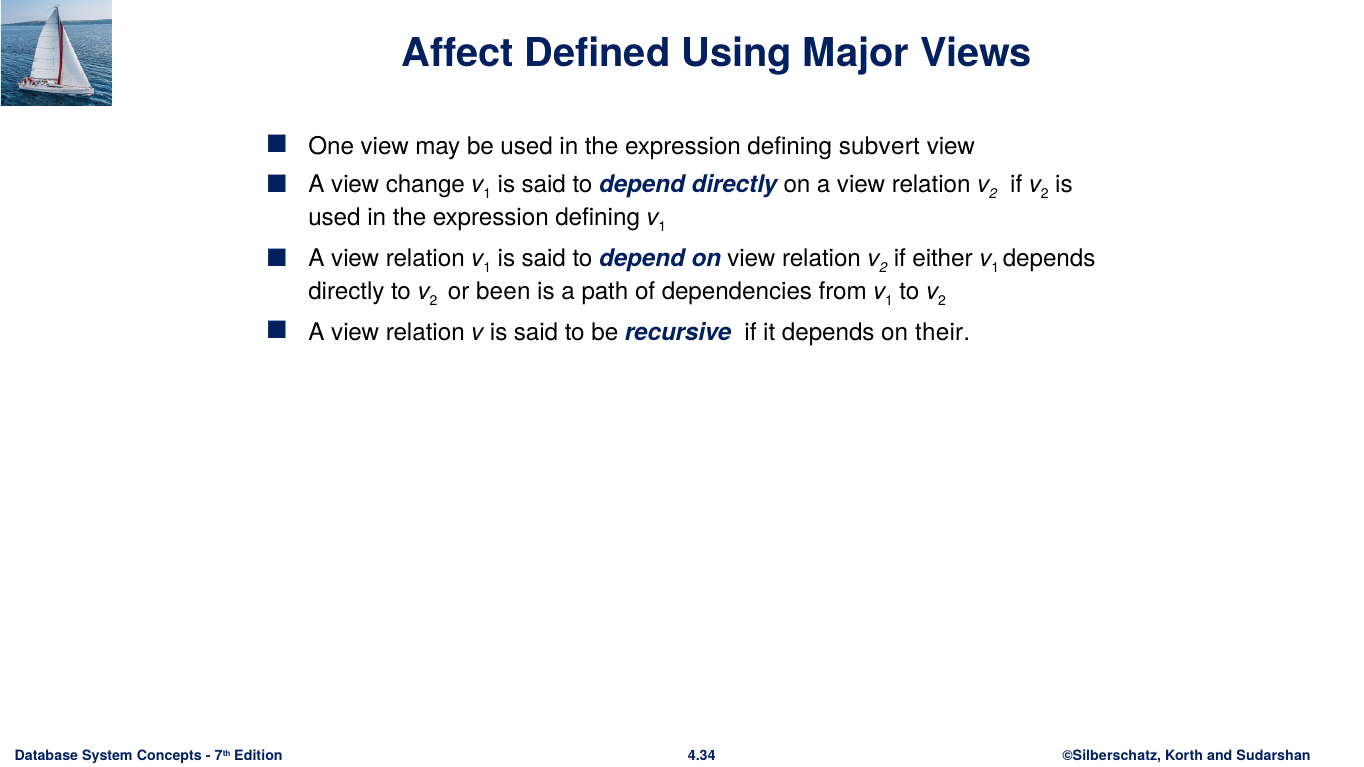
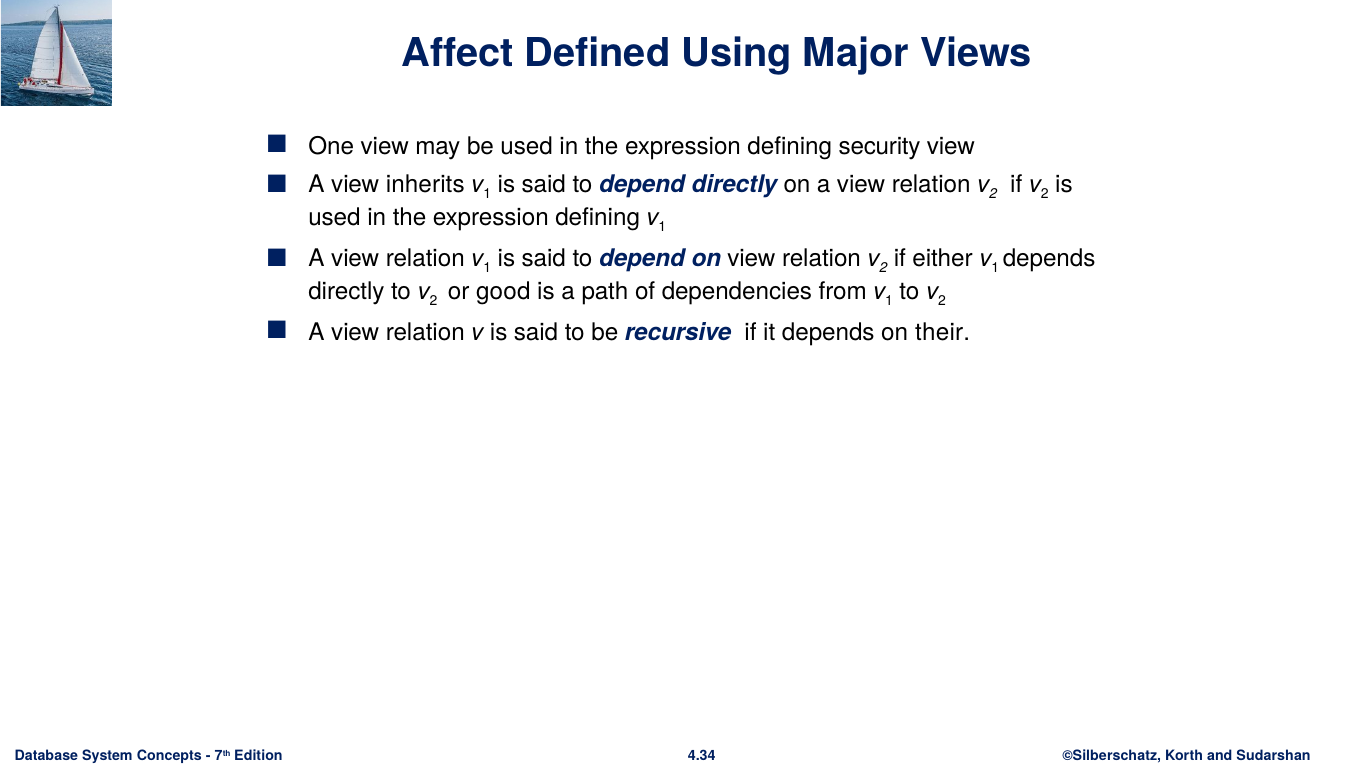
subvert: subvert -> security (880, 147)
change: change -> inherits (425, 184)
been: been -> good (503, 292)
